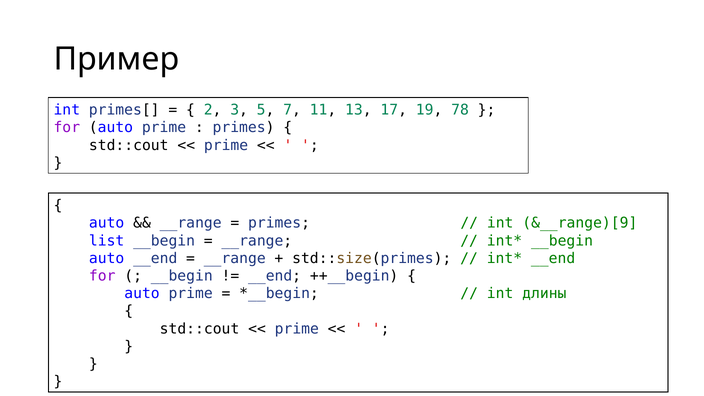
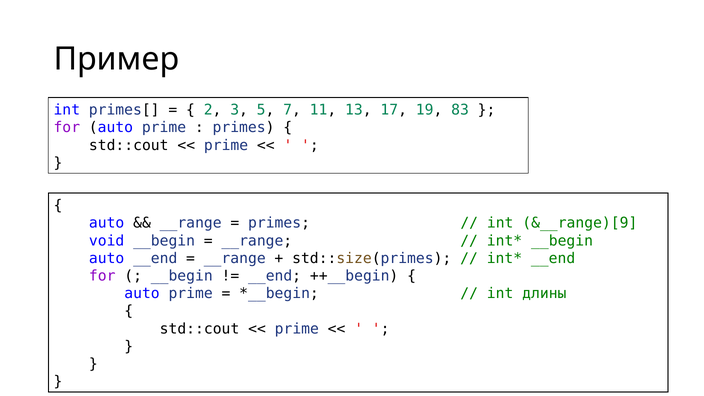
78: 78 -> 83 (460, 110)
list: list -> void (107, 241)
